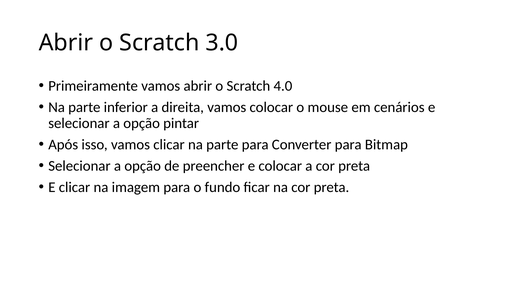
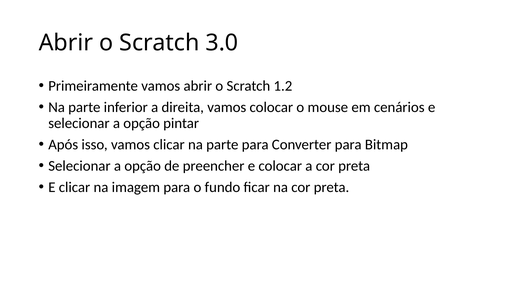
4.0: 4.0 -> 1.2 (283, 86)
